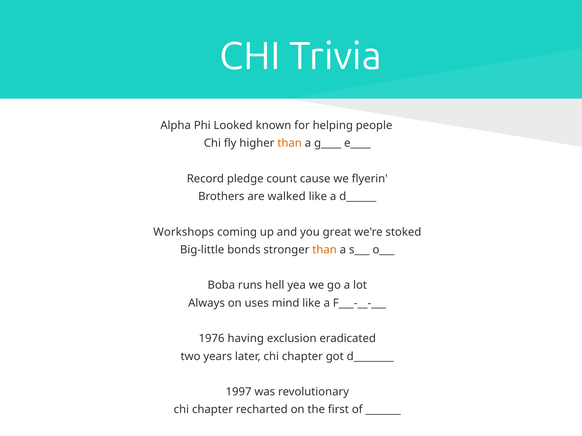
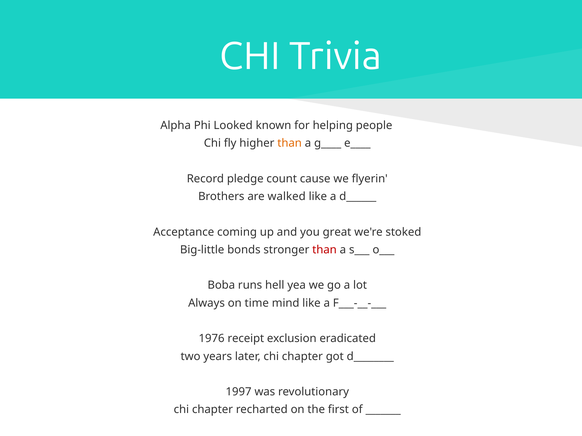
Workshops: Workshops -> Acceptance (184, 232)
than colour: orange -> red (324, 250)
uses: uses -> time (257, 303)
having: having -> receipt (246, 339)
